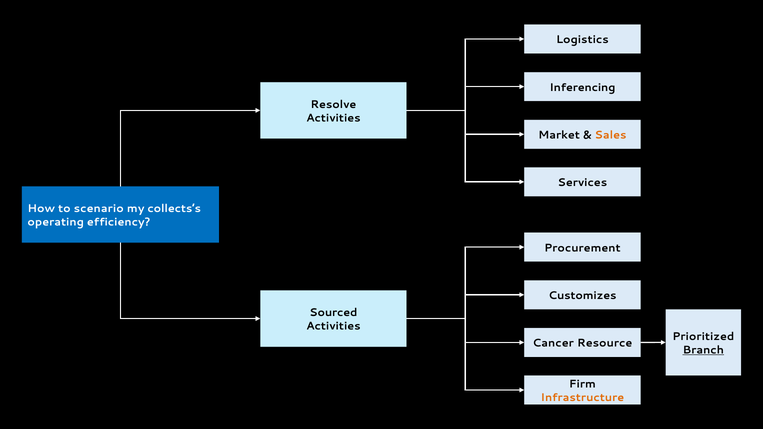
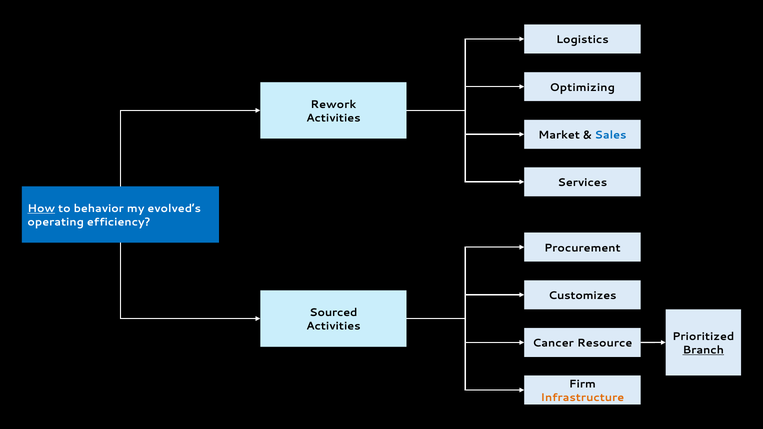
Inferencing: Inferencing -> Optimizing (582, 87)
Resolve: Resolve -> Rework (333, 105)
Sales colour: orange -> blue (611, 135)
How underline: none -> present (41, 209)
scenario: scenario -> behavior (99, 209)
collects’s: collects’s -> evolved’s (174, 209)
